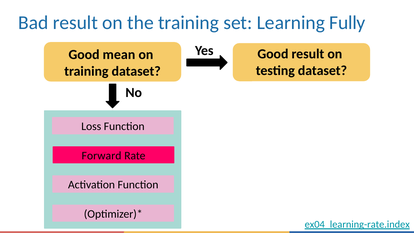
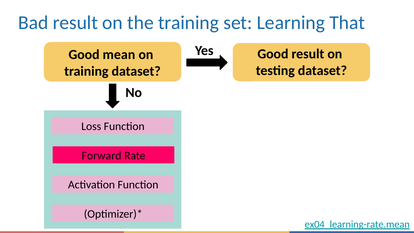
Fully: Fully -> That (347, 23)
ex04_learning-rate.index: ex04_learning-rate.index -> ex04_learning-rate.mean (357, 224)
